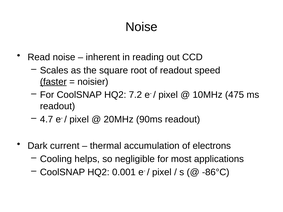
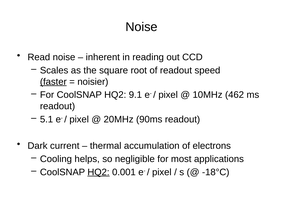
7.2: 7.2 -> 9.1 (135, 95)
475: 475 -> 462 (235, 95)
4.7: 4.7 -> 5.1 (47, 120)
HQ2 underline: none -> present (98, 172)
-86°C: -86°C -> -18°C (216, 172)
